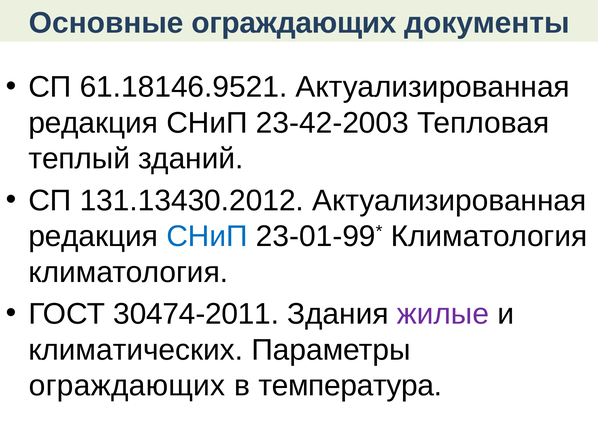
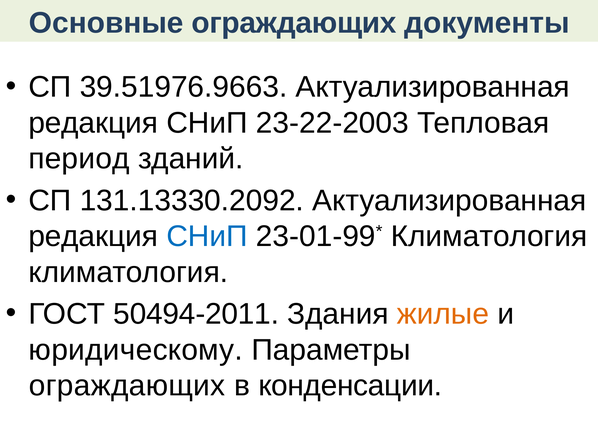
61.18146.9521: 61.18146.9521 -> 39.51976.9663 (183, 87)
23-42-2003: 23-42-2003 -> 23-22-2003 (332, 123)
теплый: теплый -> период (79, 159)
131.13430.2012: 131.13430.2012 -> 131.13330.2092 (192, 201)
30474-2011: 30474-2011 -> 50494-2011 (196, 314)
жилые colour: purple -> orange (443, 314)
климатических: климатических -> юридическому (136, 350)
температура: температура -> конденсации (350, 386)
